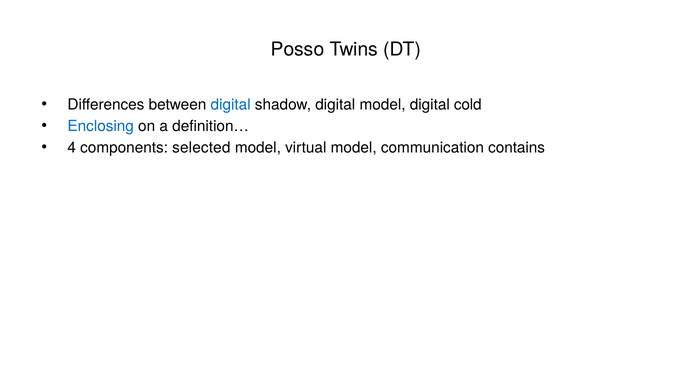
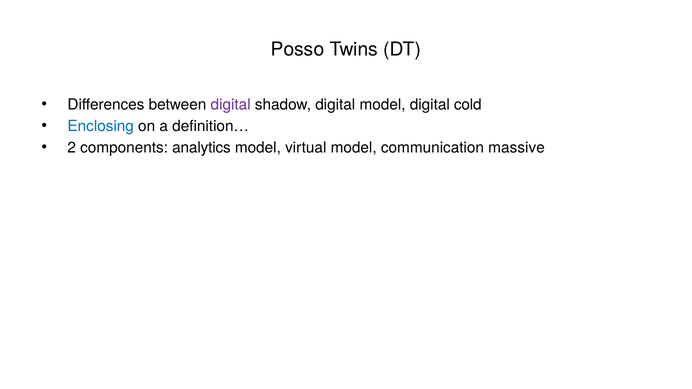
digital colour: blue -> purple (231, 105)
4: 4 -> 2 (72, 148)
selected: selected -> analytics (201, 148)
contains: contains -> massive (517, 148)
